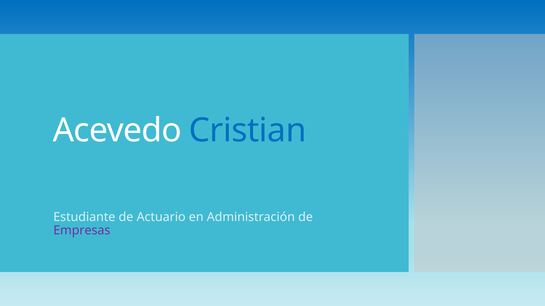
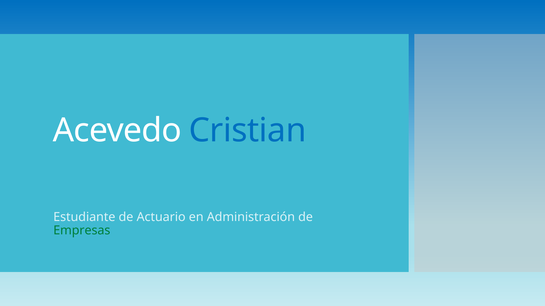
Empresas colour: purple -> green (82, 231)
